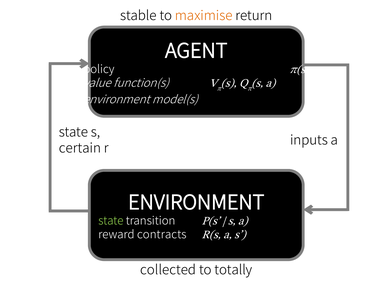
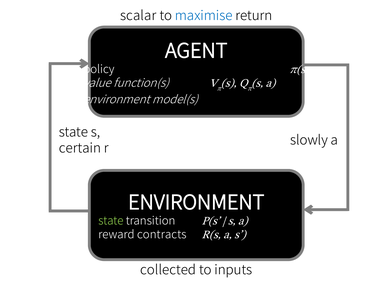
stable: stable -> scalar (138, 16)
maximise colour: orange -> blue (204, 16)
inputs: inputs -> slowly (309, 140)
totally: totally -> inputs (233, 270)
